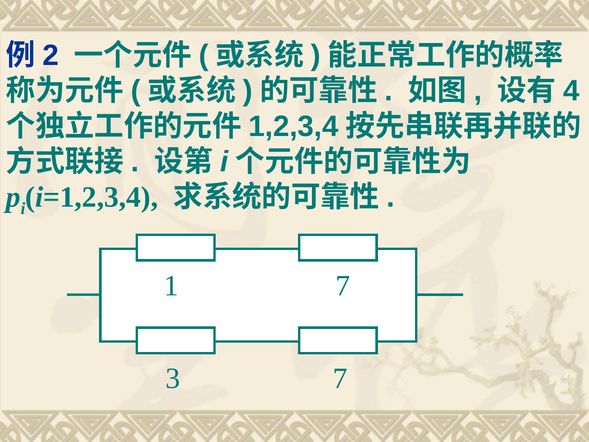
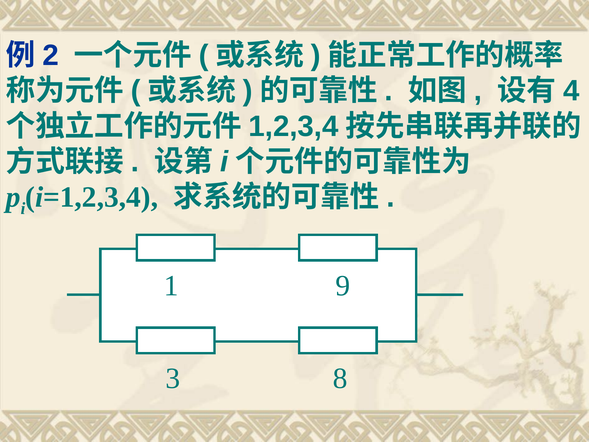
1 7: 7 -> 9 (343, 286)
3 7: 7 -> 8 (340, 378)
